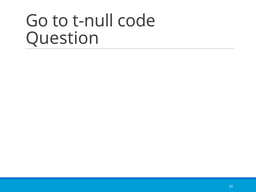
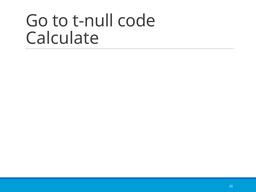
Question: Question -> Calculate (62, 38)
